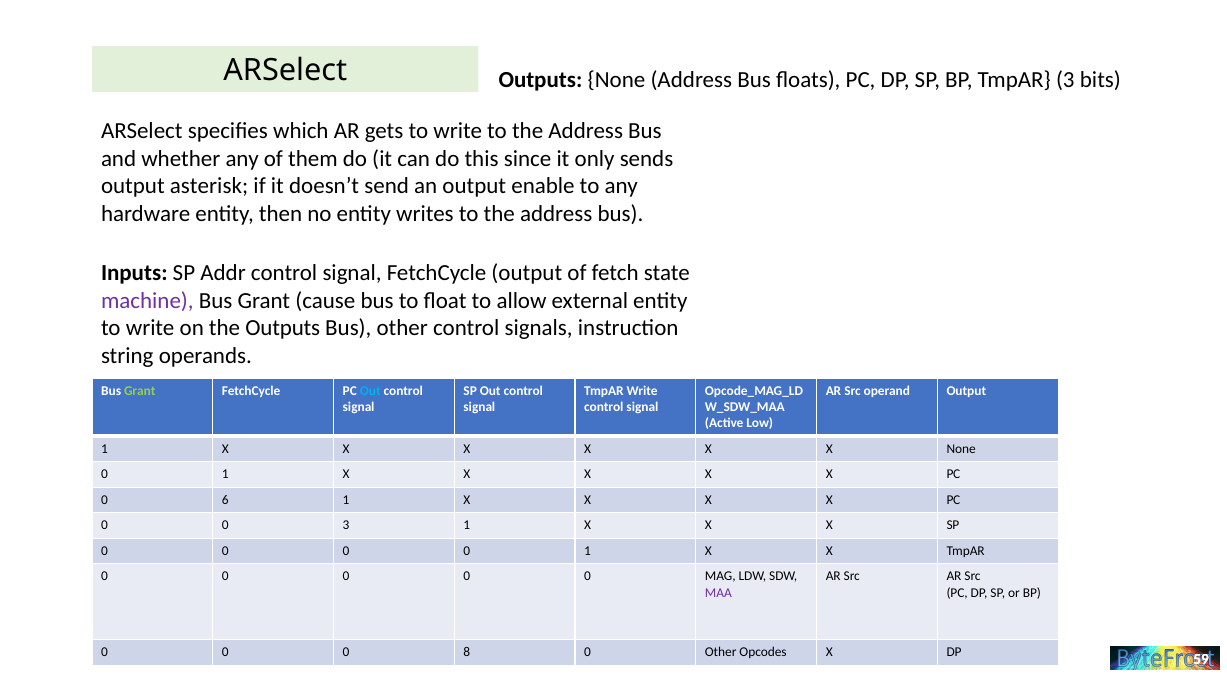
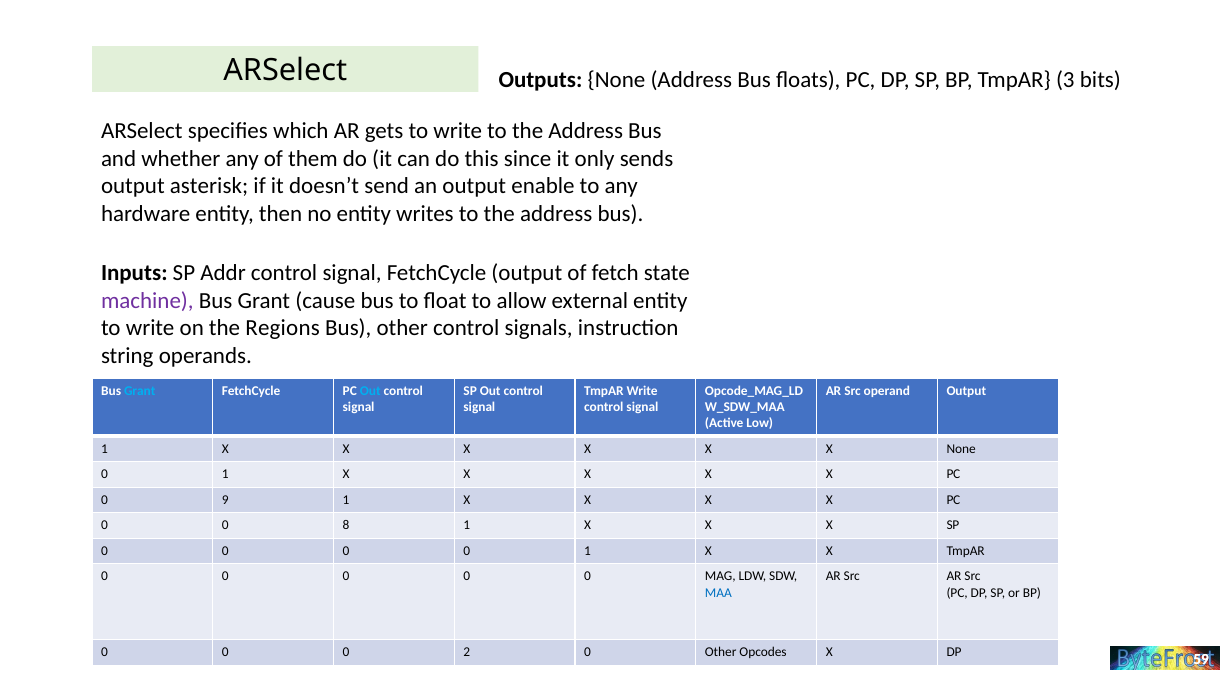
the Outputs: Outputs -> Regions (283, 328)
Grant colour: light green -> light blue (140, 391)
6: 6 -> 9 (225, 500)
0 3: 3 -> 8 (346, 526)
MAA colour: purple -> blue (718, 593)
8: 8 -> 2 (467, 653)
